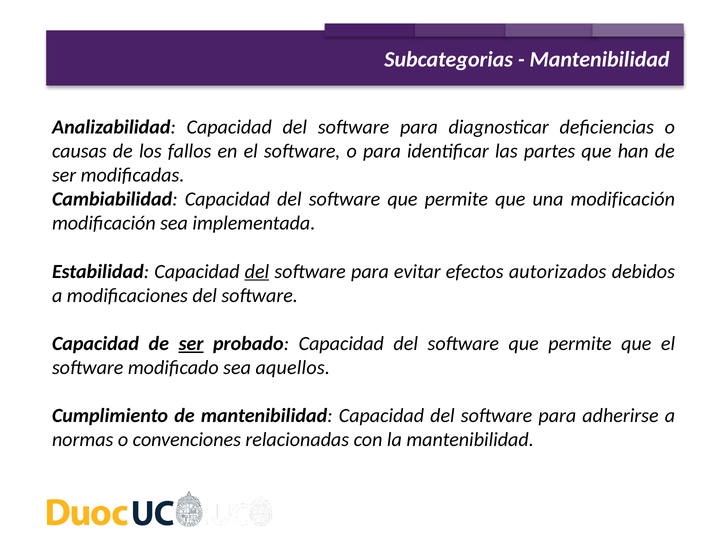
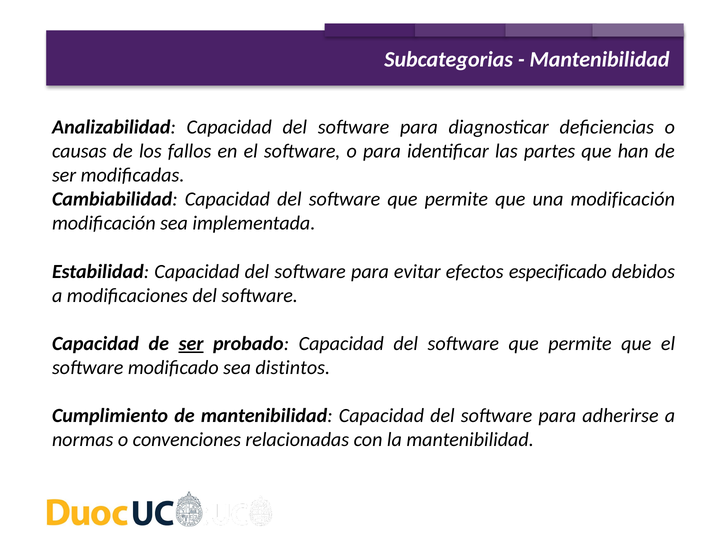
del underline: present -> none (257, 271)
autorizados: autorizados -> especificado (558, 271)
aquellos: aquellos -> distintos (293, 368)
